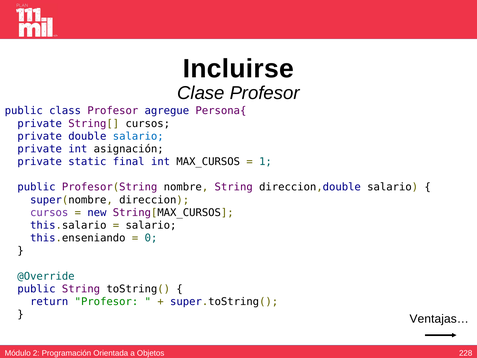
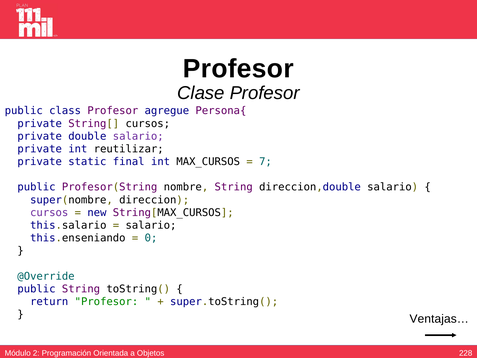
Incluirse: Incluirse -> Profesor (238, 69)
salario colour: blue -> purple (138, 136)
asignación: asignación -> reutilizar (129, 149)
1: 1 -> 7 (265, 162)
